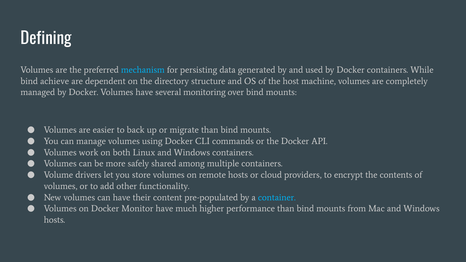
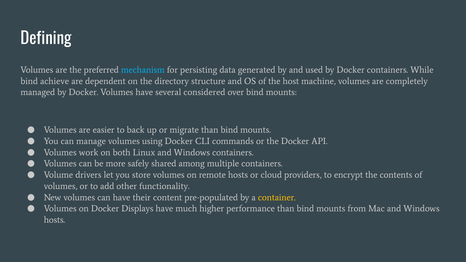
monitoring: monitoring -> considered (204, 92)
container colour: light blue -> yellow (277, 197)
Monitor: Monitor -> Displays (137, 209)
